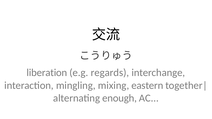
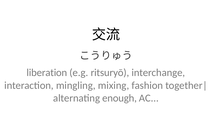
regards: regards -> ritsuryō (110, 73)
eastern: eastern -> fashion (147, 86)
